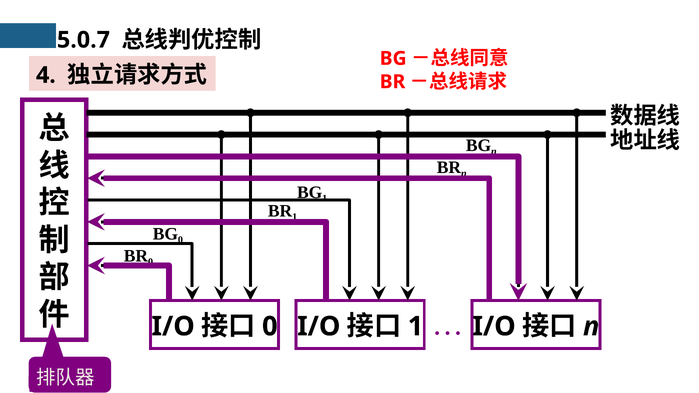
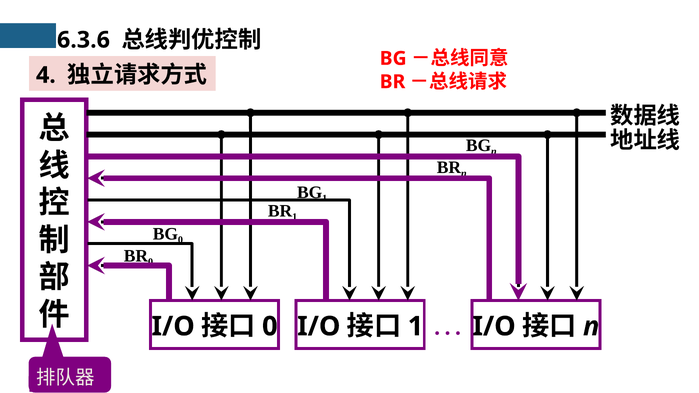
5.0.7: 5.0.7 -> 6.3.6 (83, 40)
